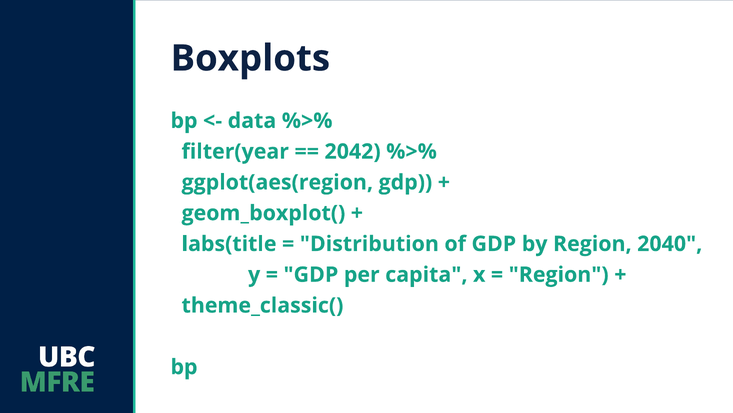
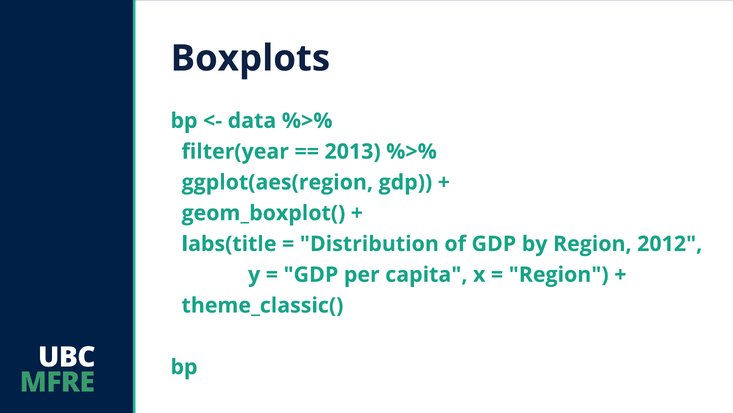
2042: 2042 -> 2013 (353, 151)
2040: 2040 -> 2012 (670, 244)
